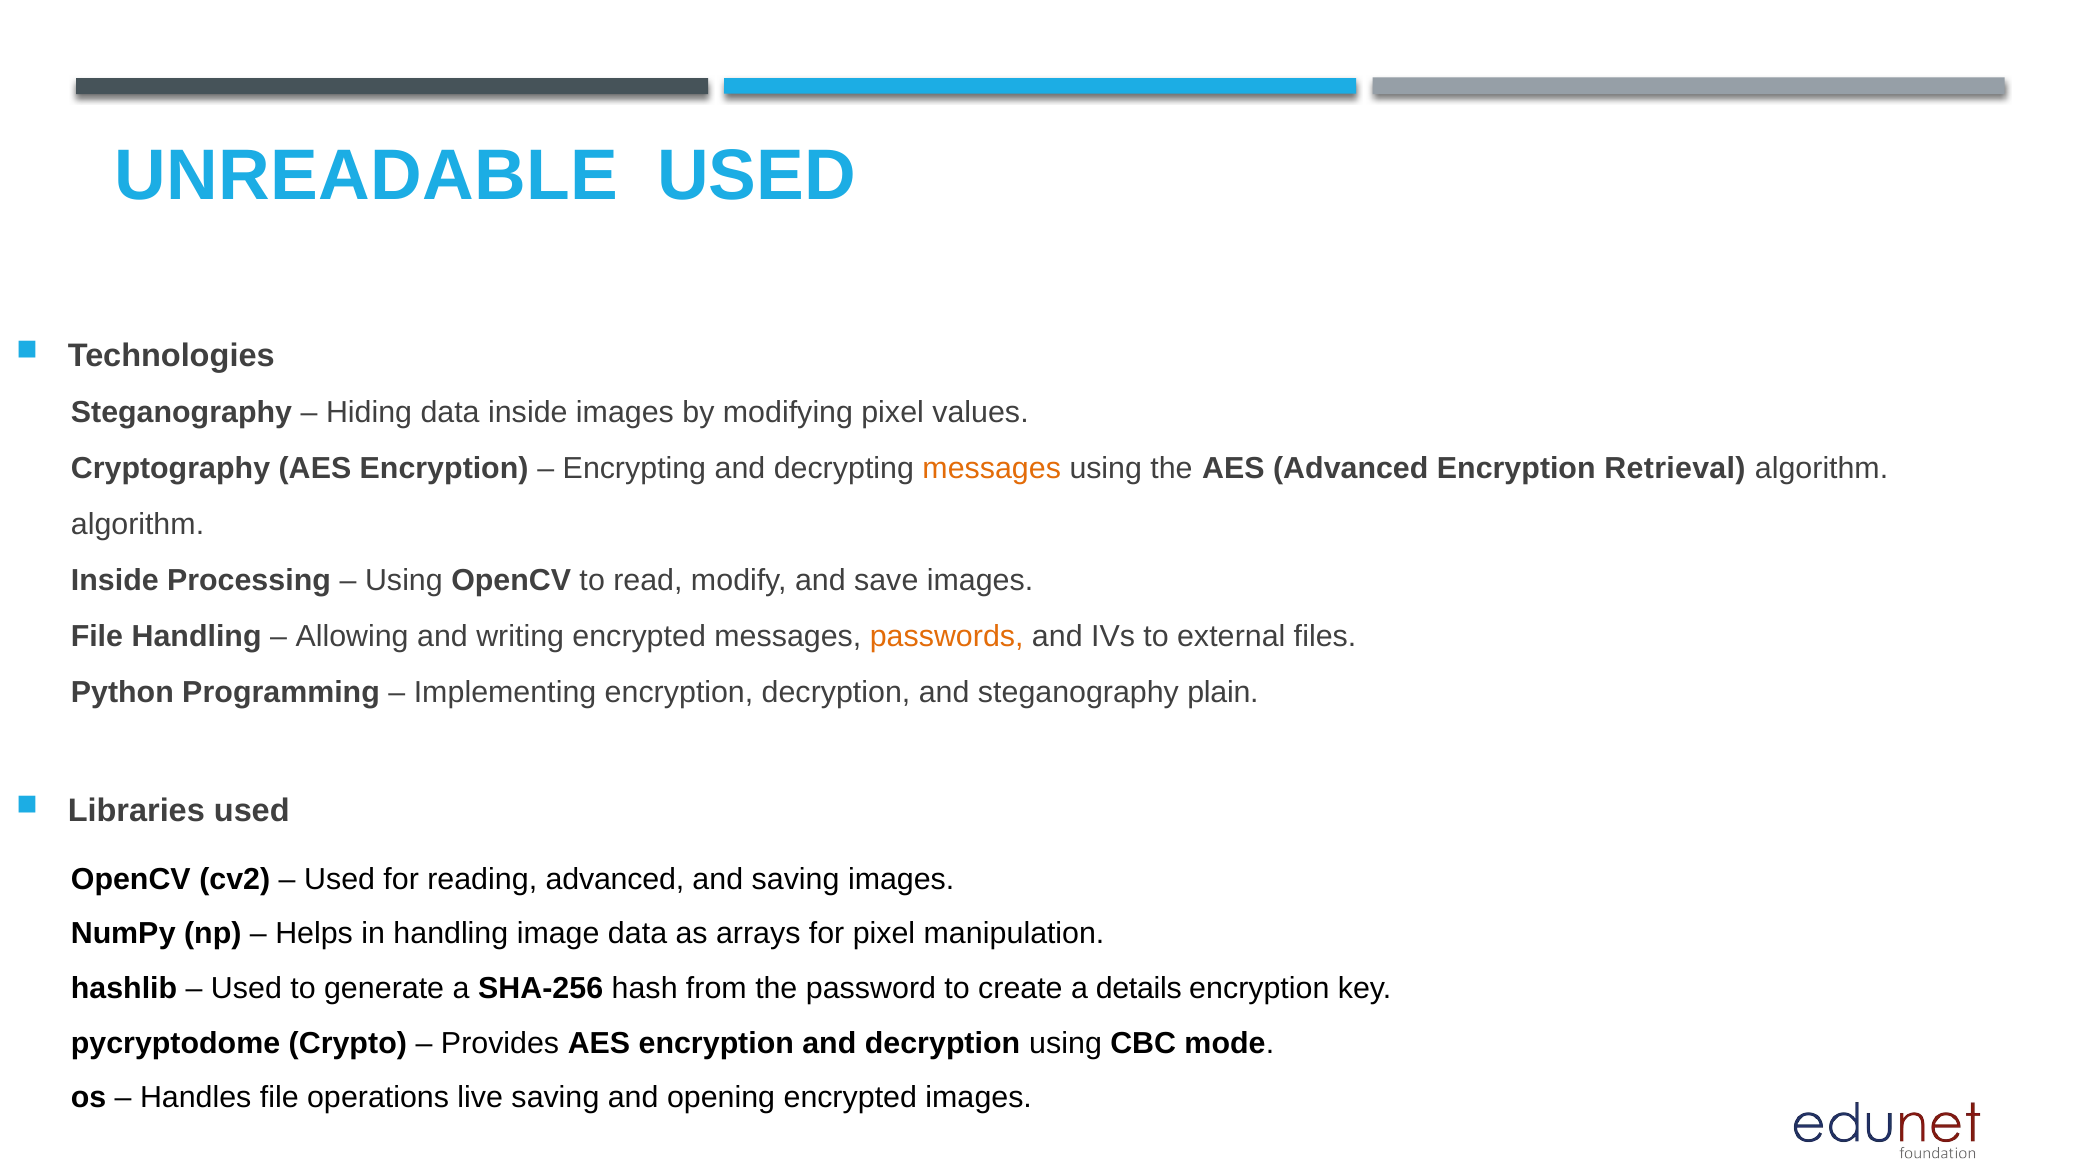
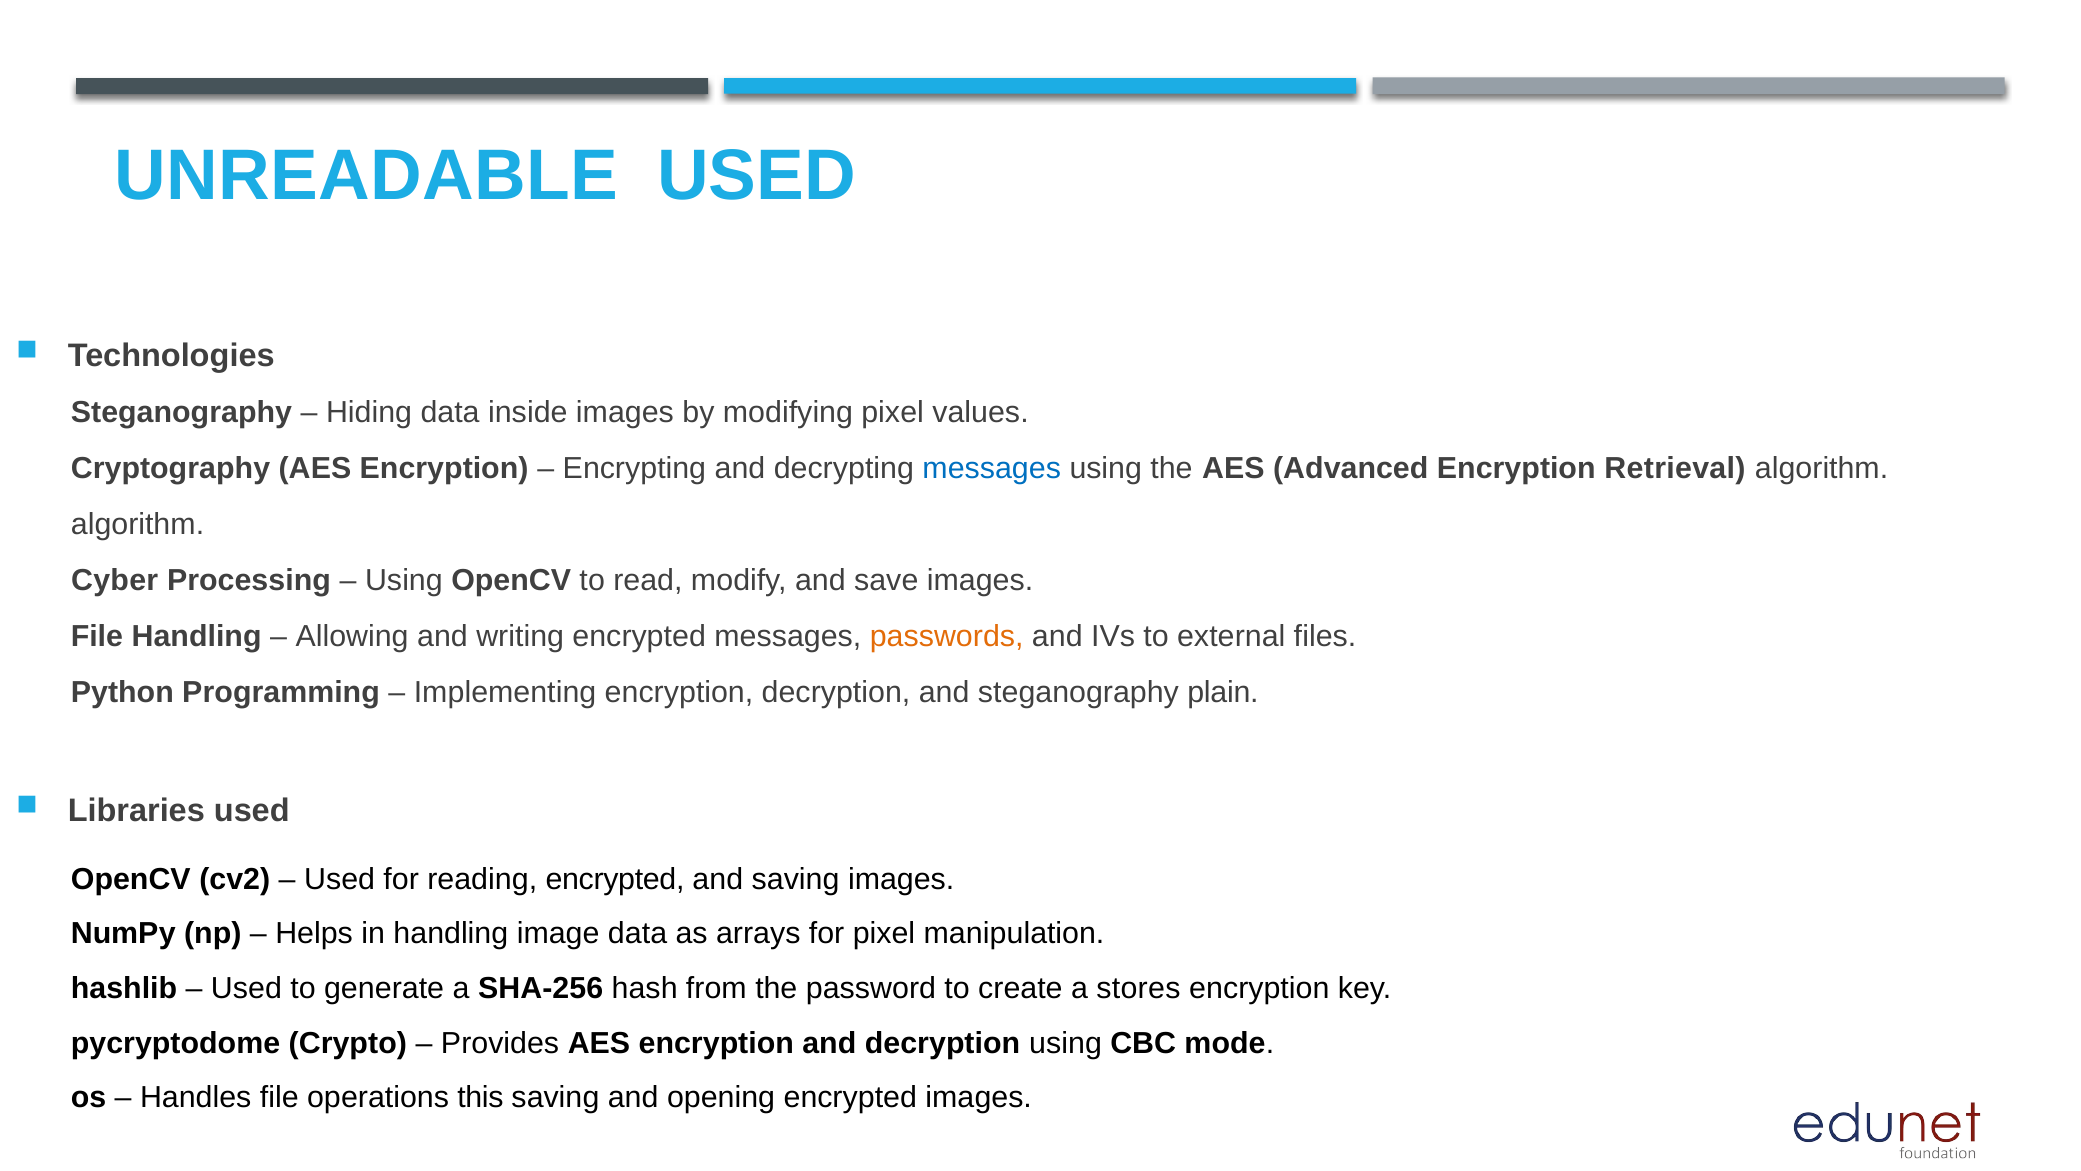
messages colour: orange -> blue (992, 468)
Inside: Inside -> Cyber (115, 580)
reading advanced: advanced -> encrypted (615, 879)
details: details -> stores (1138, 988)
live: live -> this (480, 1097)
